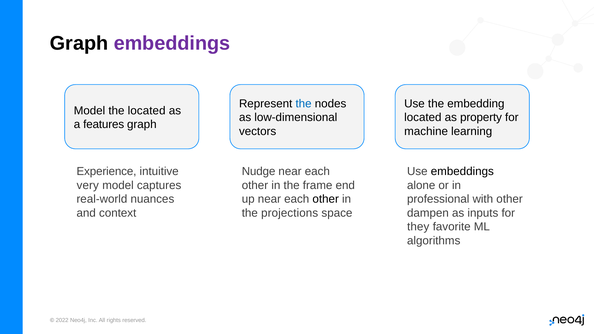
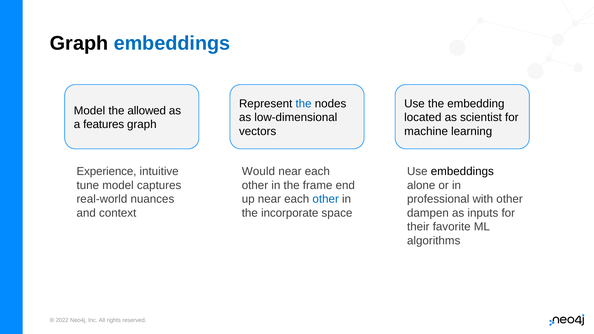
embeddings colour: purple -> blue (172, 43)
the located: located -> allowed (147, 111)
property: property -> scientist (481, 118)
Nudge: Nudge -> Would (258, 171)
very: very -> tune (88, 185)
other colour: black -> blue (326, 199)
projections: projections -> incorporate (290, 213)
they: they -> their (418, 227)
